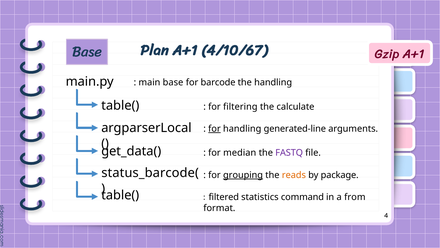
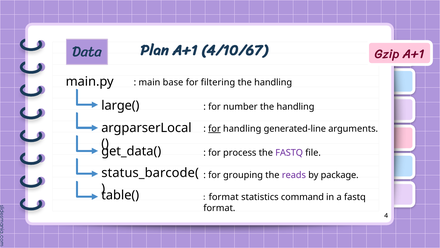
Base: Base -> Data (87, 52)
barcode: barcode -> filtering (218, 82)
table(: table( -> large( (120, 105)
filtering: filtering -> number (240, 106)
calculate: calculate -> handling (295, 106)
median: median -> process (240, 152)
grouping underline: present -> none (243, 175)
reads colour: orange -> purple (294, 175)
filtered: filtered -> format (224, 197)
a from: from -> fastq (355, 197)
